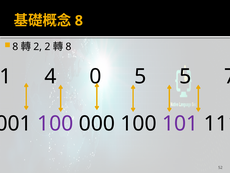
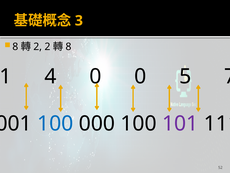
8: 8 -> 3 (79, 21)
5: 5 -> 0 (140, 76)
100 colour: purple -> blue (55, 123)
